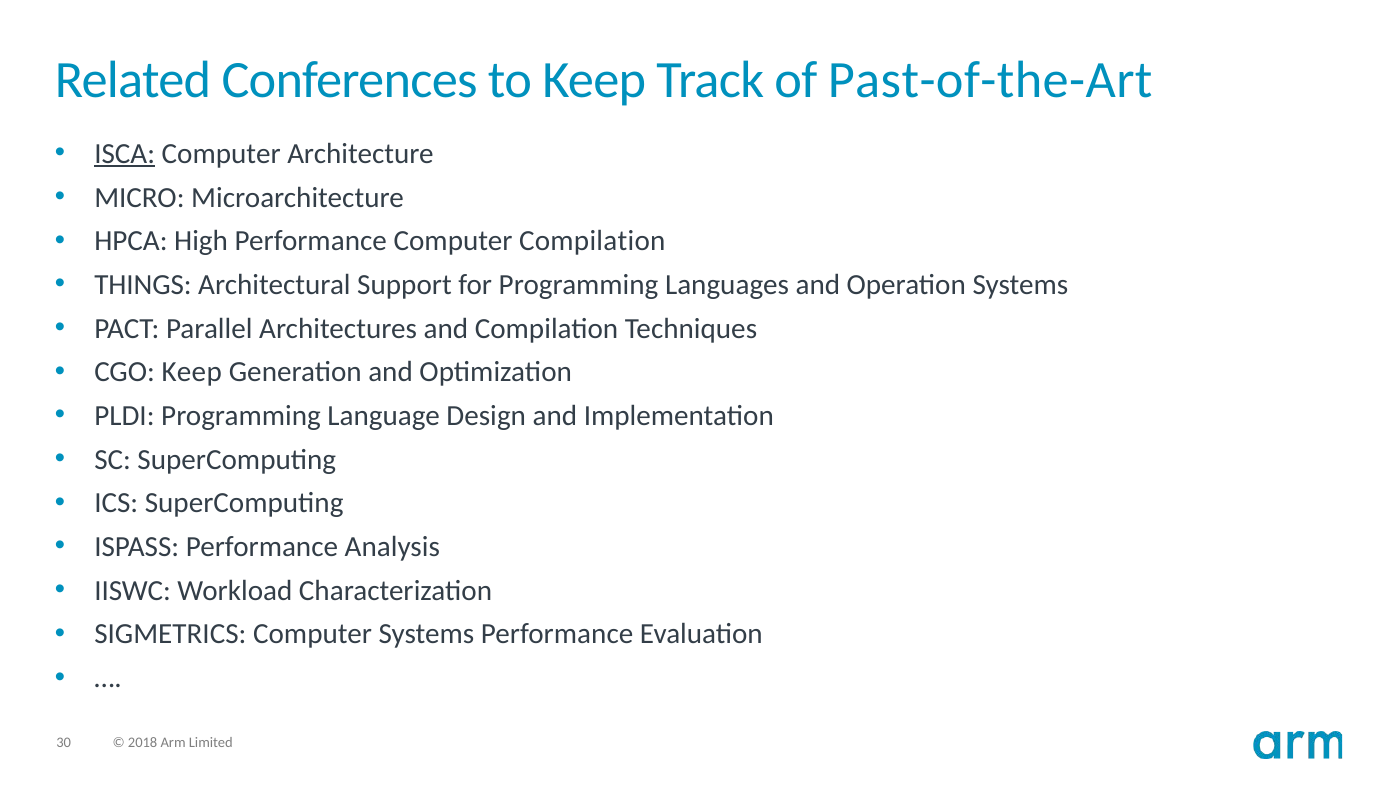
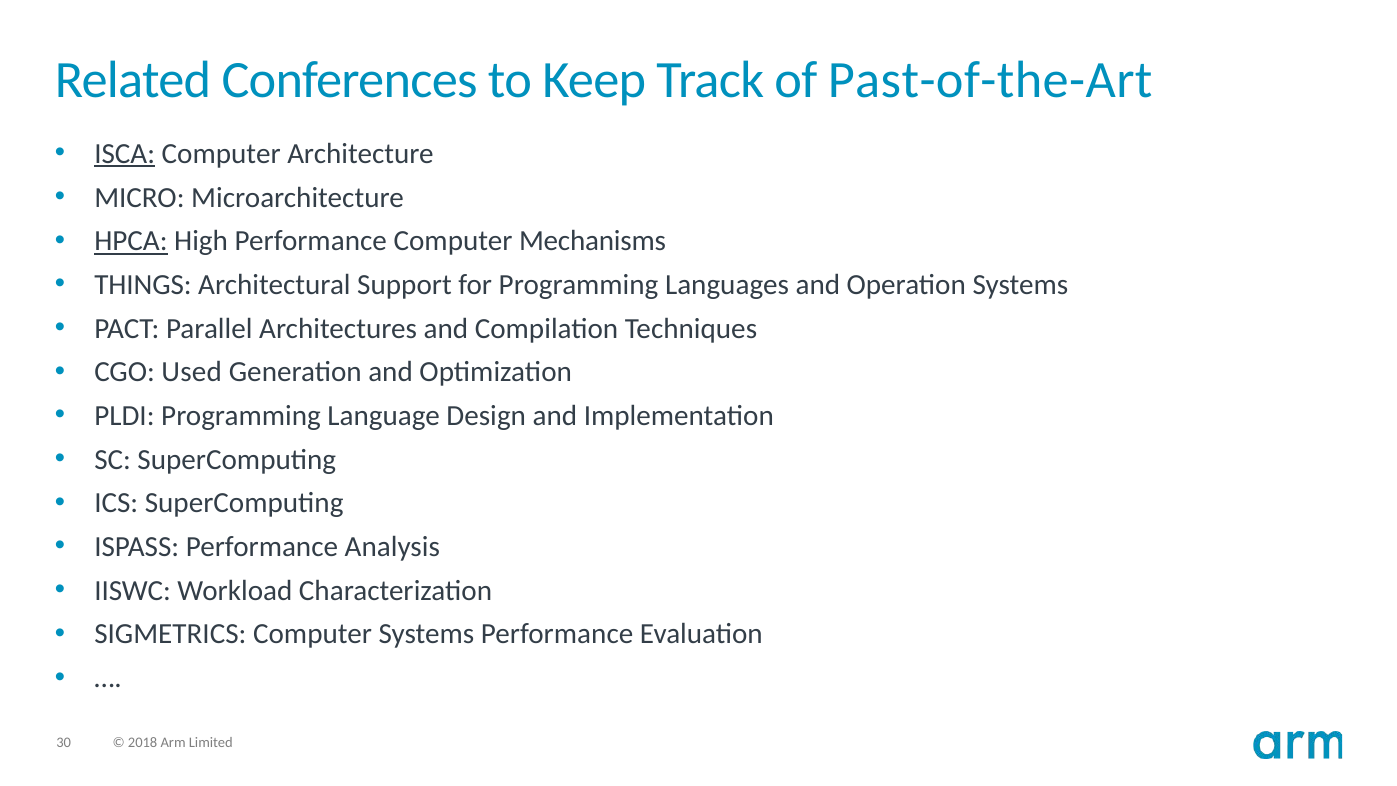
HPCA underline: none -> present (131, 241)
Computer Compilation: Compilation -> Mechanisms (592, 241)
CGO Keep: Keep -> Used (192, 372)
